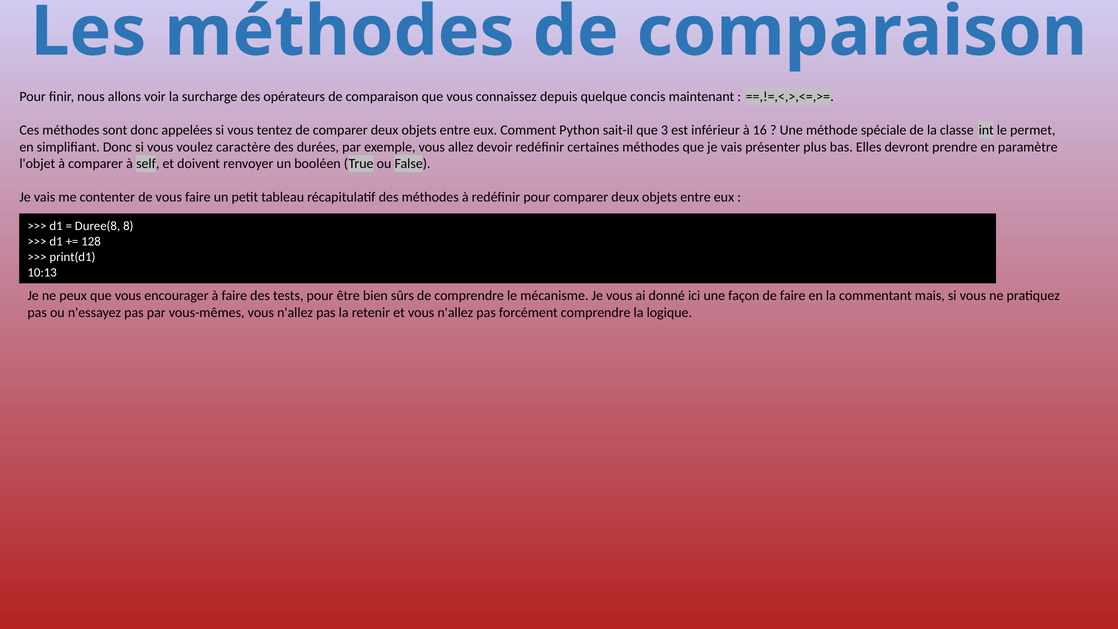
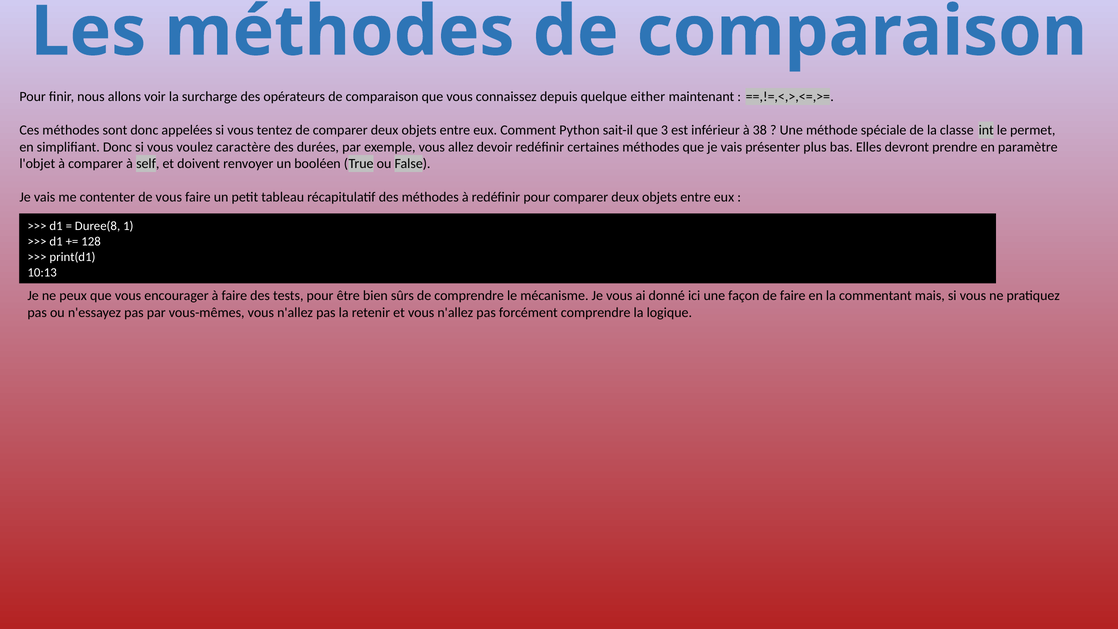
concis: concis -> either (648, 97)
16: 16 -> 38 (760, 130)
8: 8 -> 1 (128, 226)
